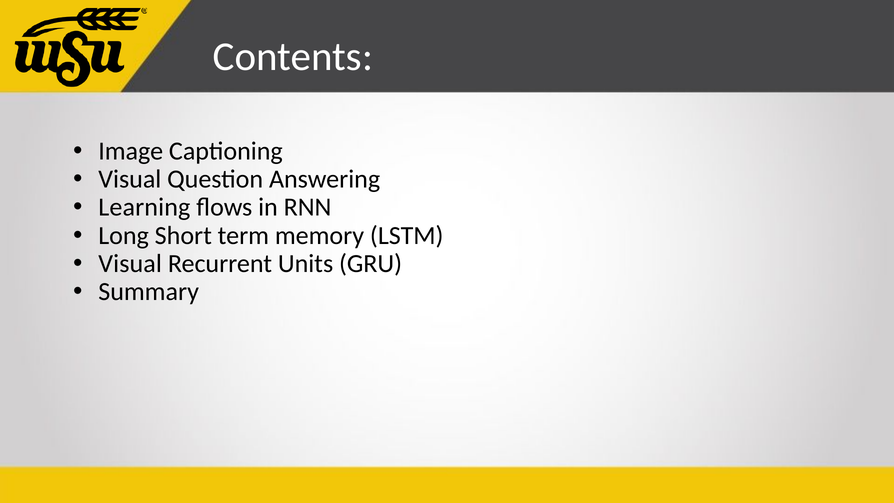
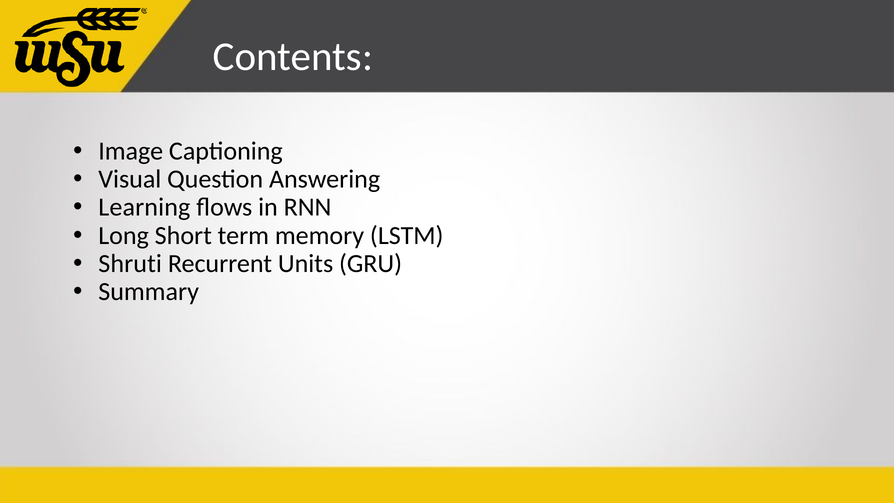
Visual: Visual -> Shruti (130, 264)
